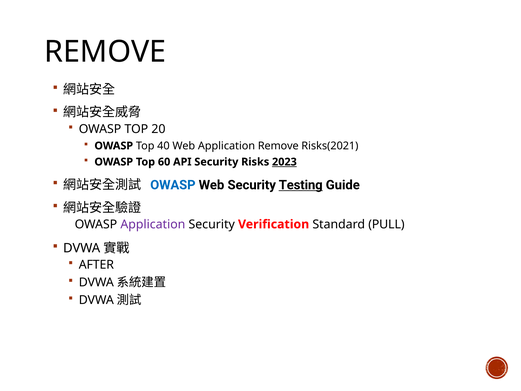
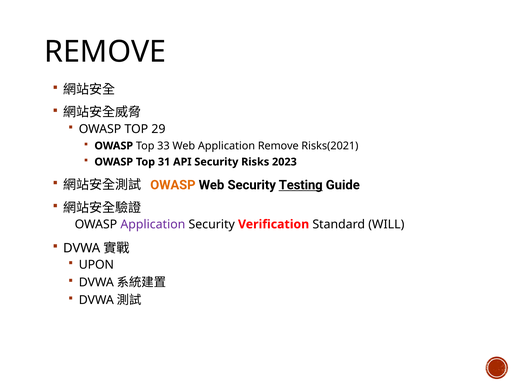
20: 20 -> 29 (158, 129)
40: 40 -> 33 (163, 146)
60: 60 -> 31 (164, 162)
2023 underline: present -> none (284, 162)
OWASP colour: blue -> orange (173, 185)
PULL: PULL -> WILL (386, 224)
AFTER: AFTER -> UPON (96, 265)
